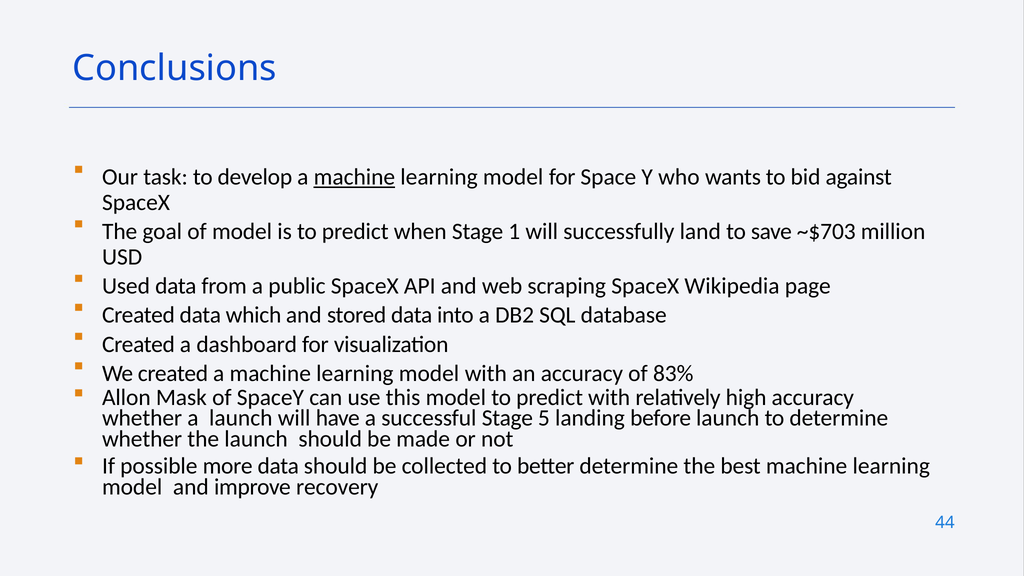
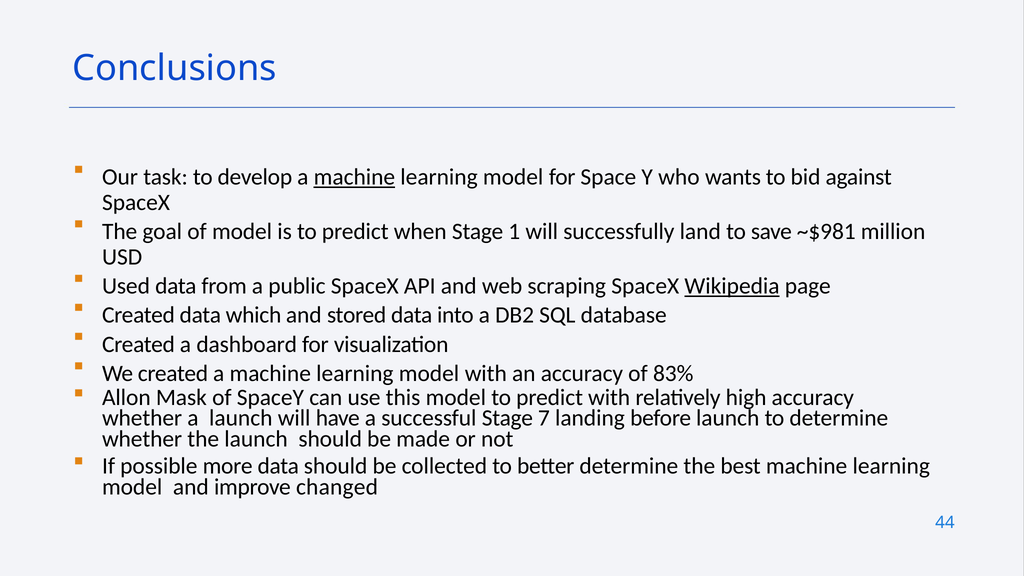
~$703: ~$703 -> ~$981 (826, 231)
Wikipedia underline: none -> present (732, 286)
5: 5 -> 7 (544, 418)
recovery: recovery -> changed (337, 487)
